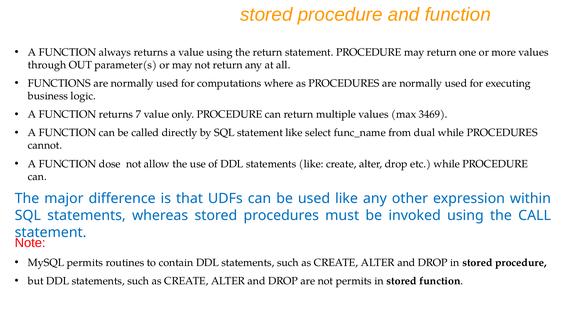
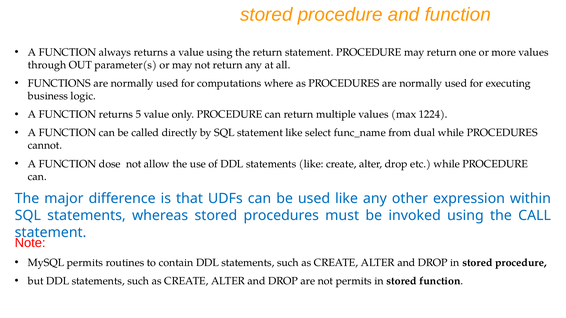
7: 7 -> 5 (138, 115)
3469: 3469 -> 1224 (433, 115)
